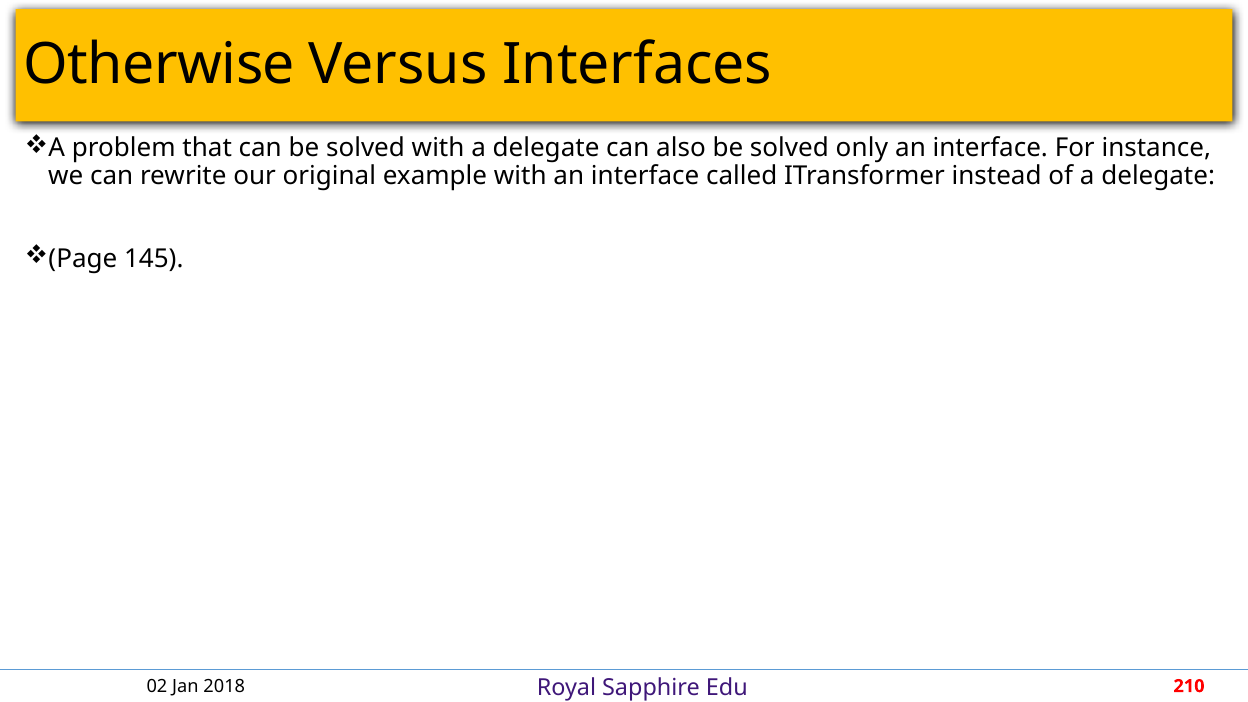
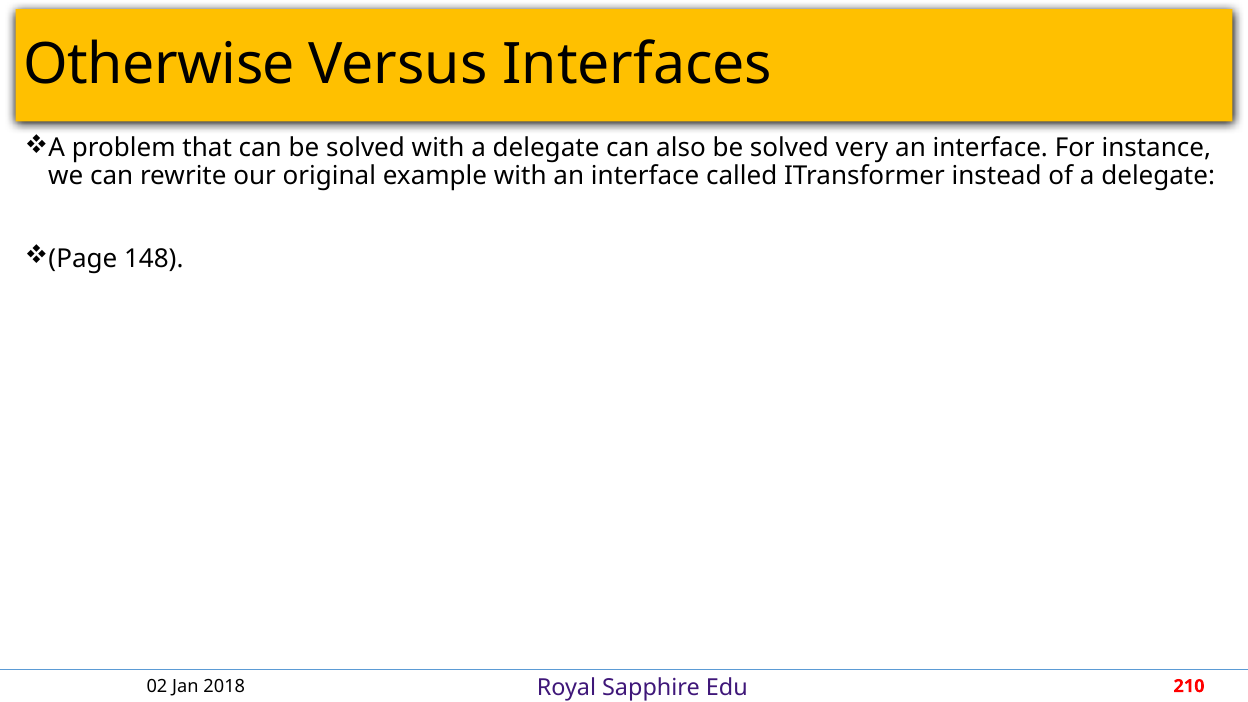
only: only -> very (862, 148)
145: 145 -> 148 (154, 259)
